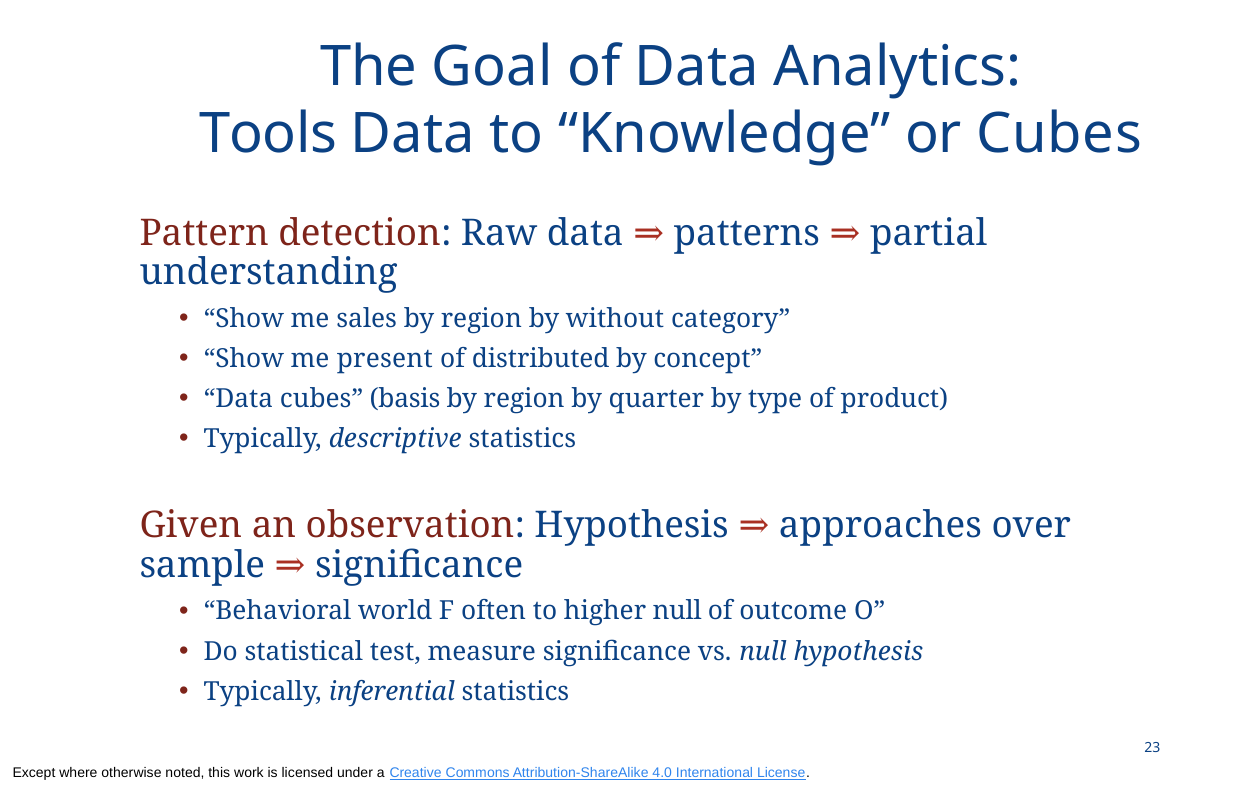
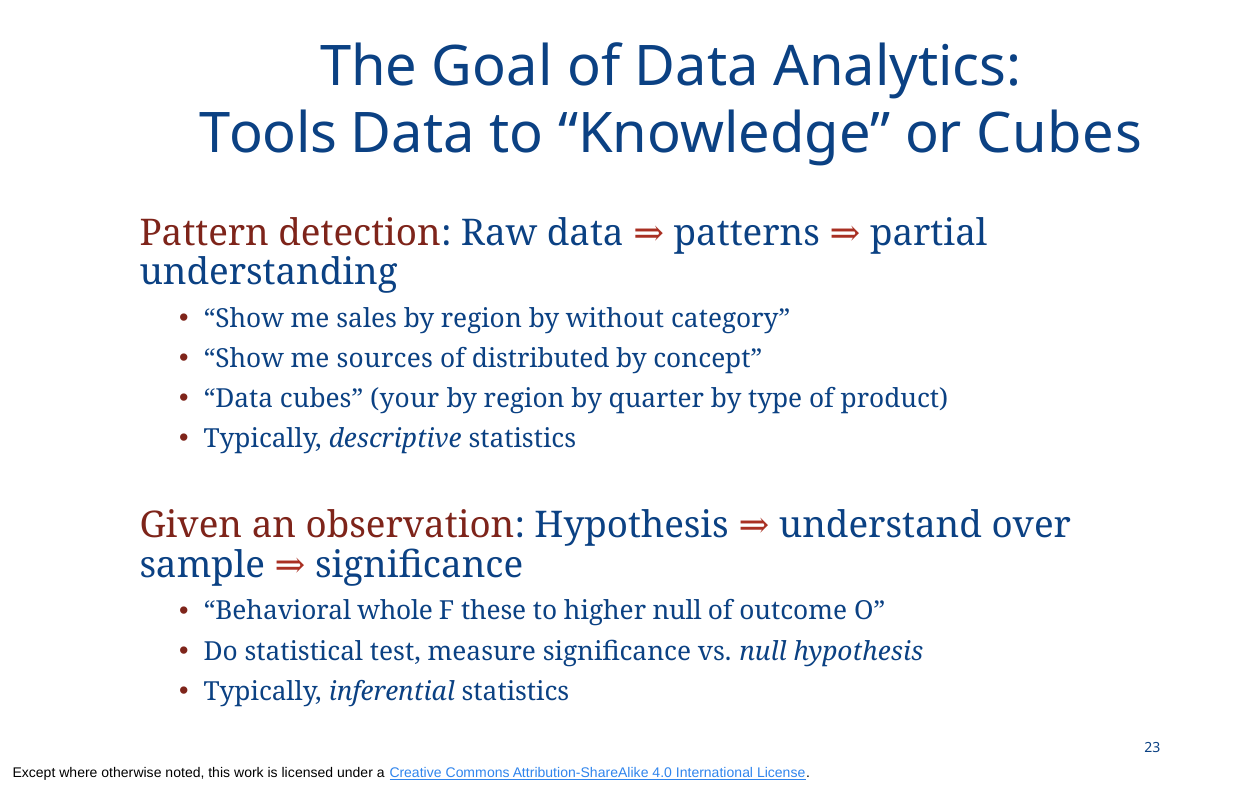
present: present -> sources (385, 359)
basis: basis -> your (405, 399)
approaches: approaches -> understand (880, 526)
world: world -> whole (395, 612)
often: often -> these (494, 612)
